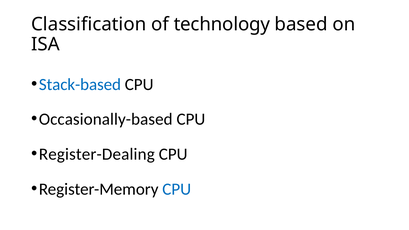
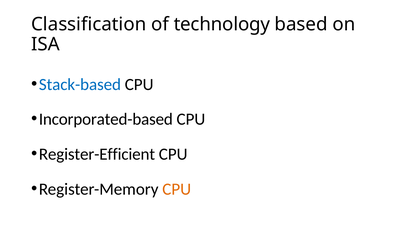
Occasionally-based: Occasionally-based -> Incorporated-based (106, 119)
Register-Dealing: Register-Dealing -> Register-Efficient (97, 154)
CPU colour: blue -> orange (177, 189)
